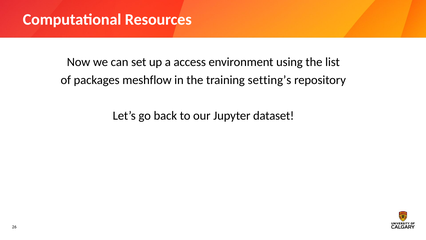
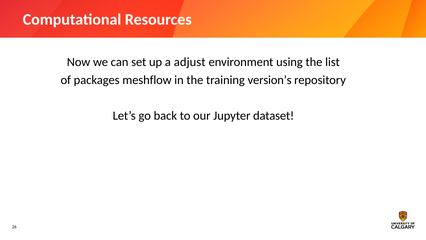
access: access -> adjust (190, 62)
setting’s: setting’s -> version’s (270, 80)
